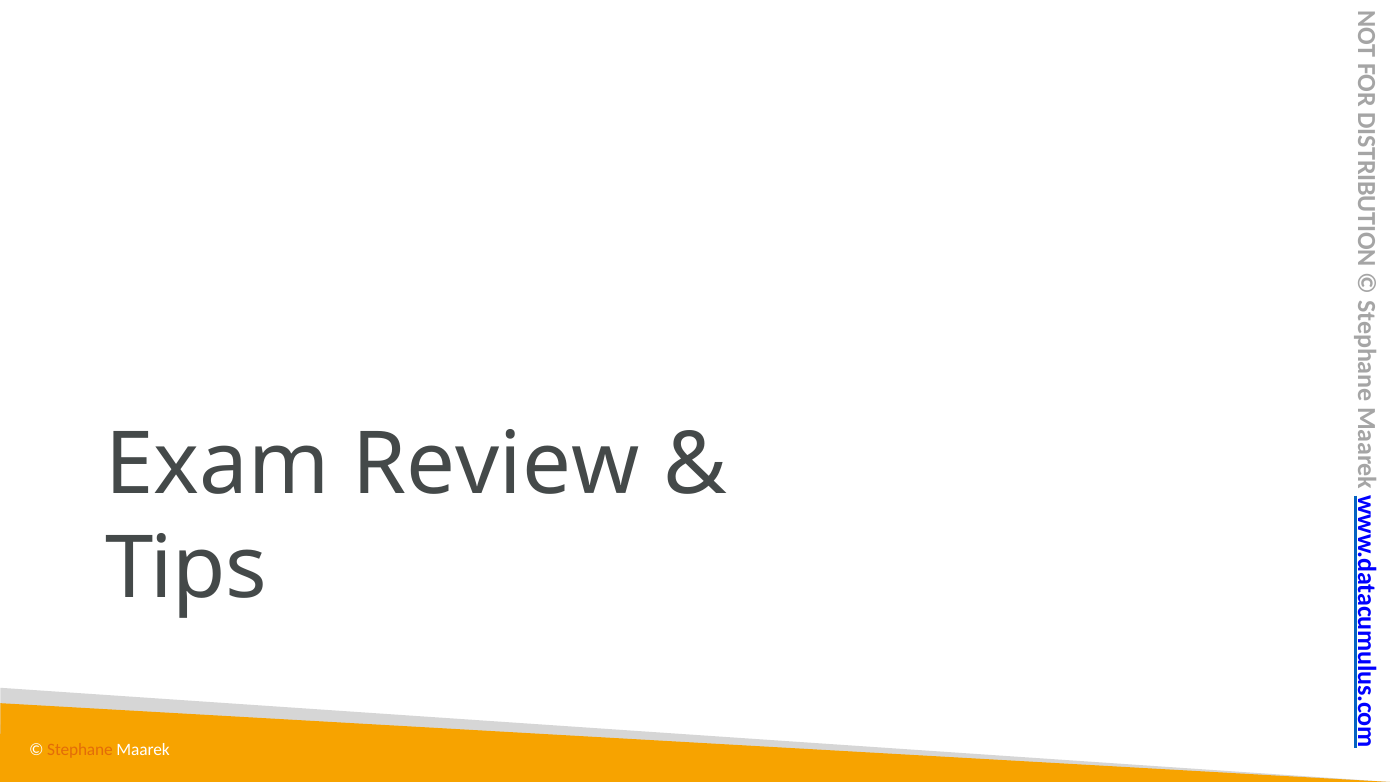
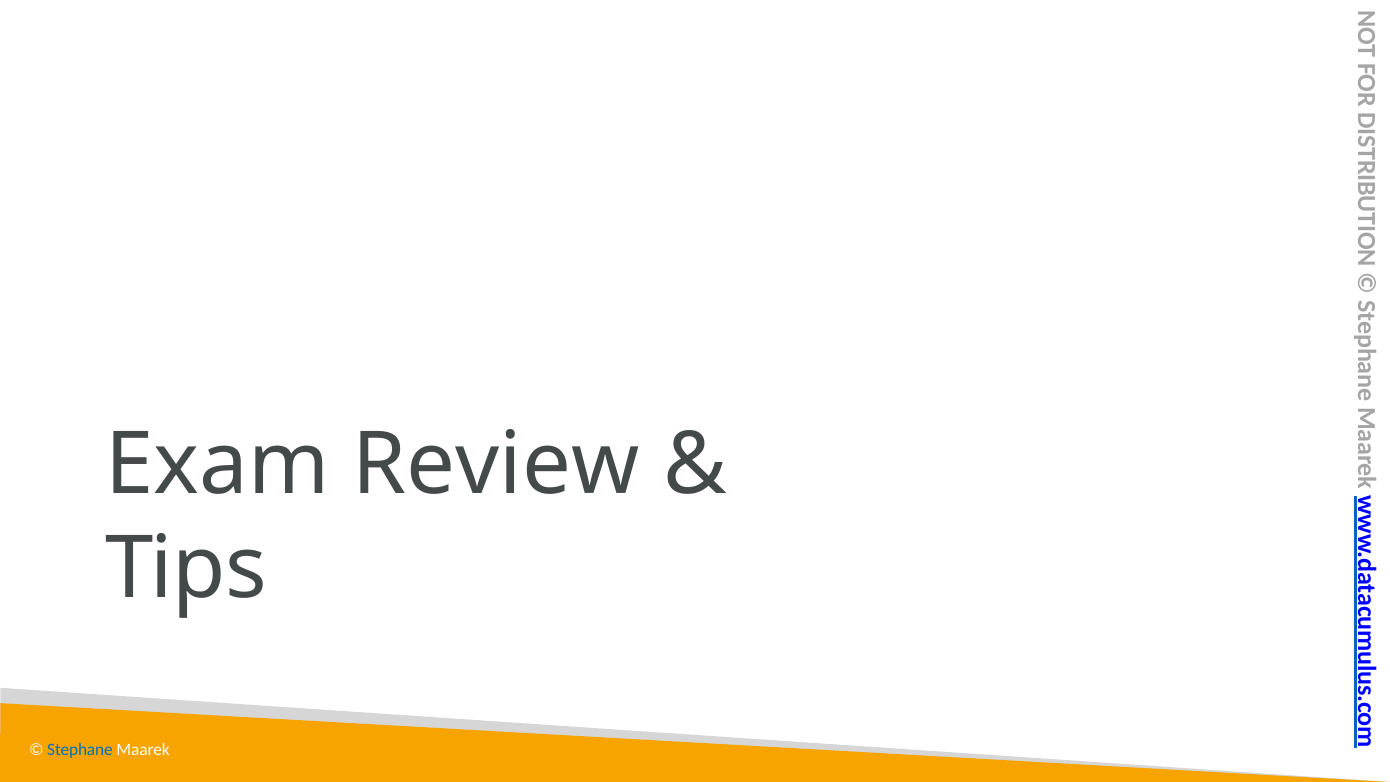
Stephane colour: orange -> blue (80, 750)
